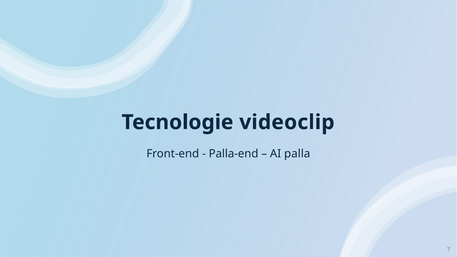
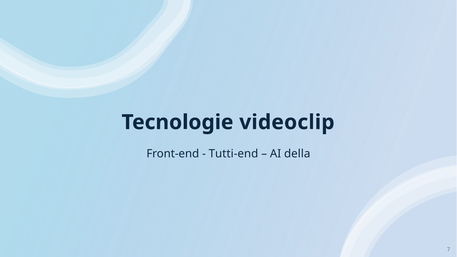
Palla-end: Palla-end -> Tutti-end (233, 154)
palla: palla -> della (297, 154)
